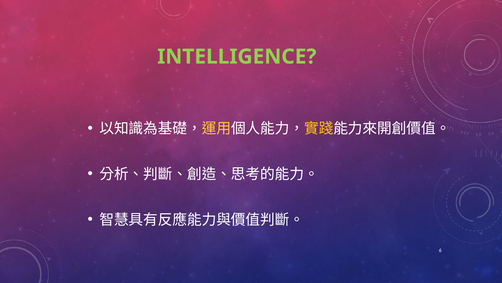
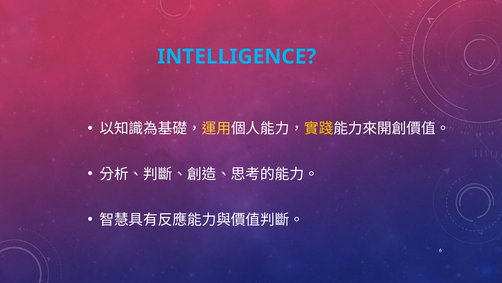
INTELLIGENCE colour: light green -> light blue (237, 57)
